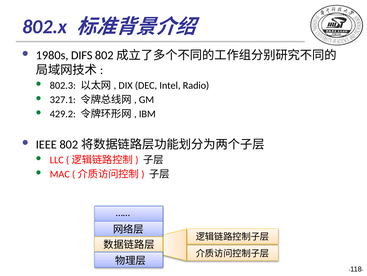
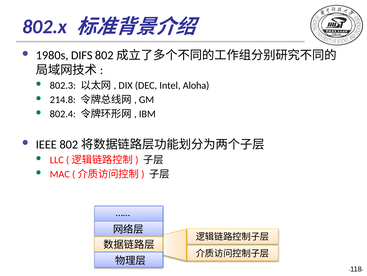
Radio: Radio -> Aloha (196, 85)
327.1: 327.1 -> 214.8 (63, 100)
429.2: 429.2 -> 802.4 (63, 114)
